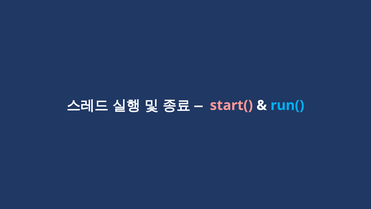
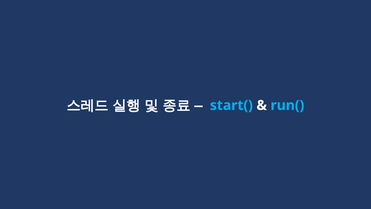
start( colour: pink -> light blue (231, 105)
